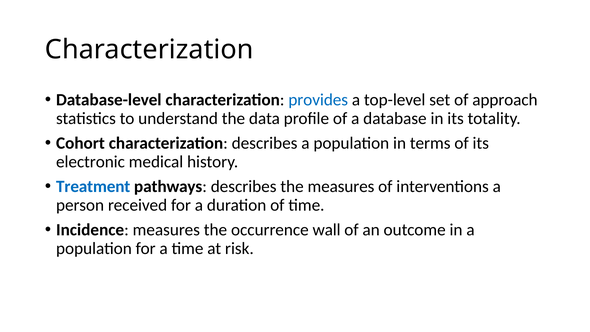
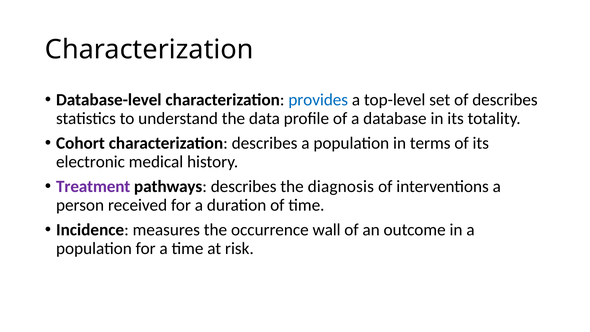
of approach: approach -> describes (505, 100)
Treatment colour: blue -> purple (93, 186)
the measures: measures -> diagnosis (341, 186)
